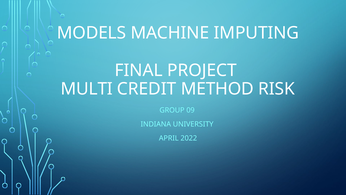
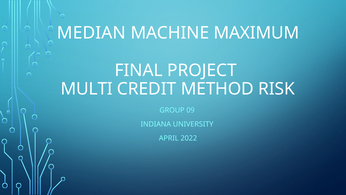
MODELS: MODELS -> MEDIAN (91, 33)
IMPUTING: IMPUTING -> MAXIMUM (256, 33)
